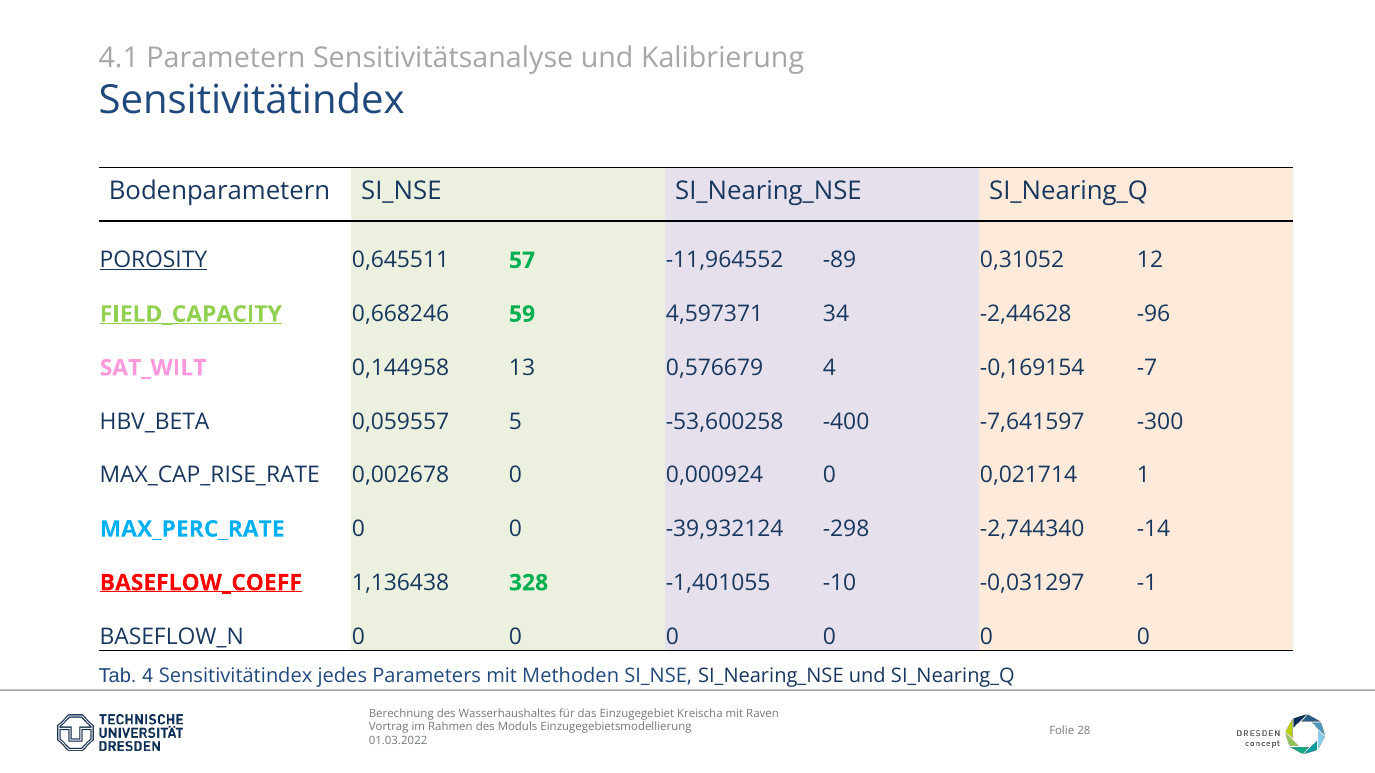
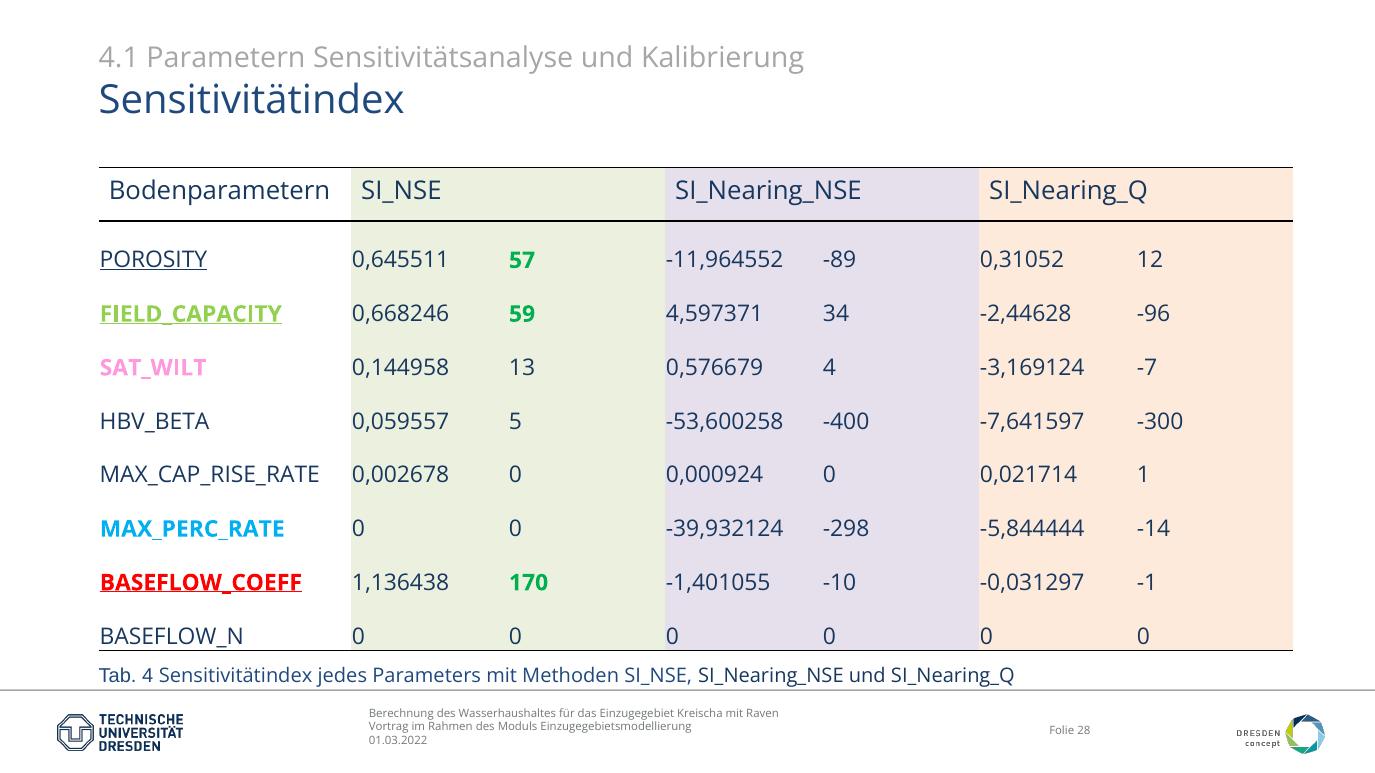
-0,169154: -0,169154 -> -3,169124 (1032, 368)
-2,744340: -2,744340 -> -5,844444 (1032, 529)
328: 328 -> 170 (529, 583)
